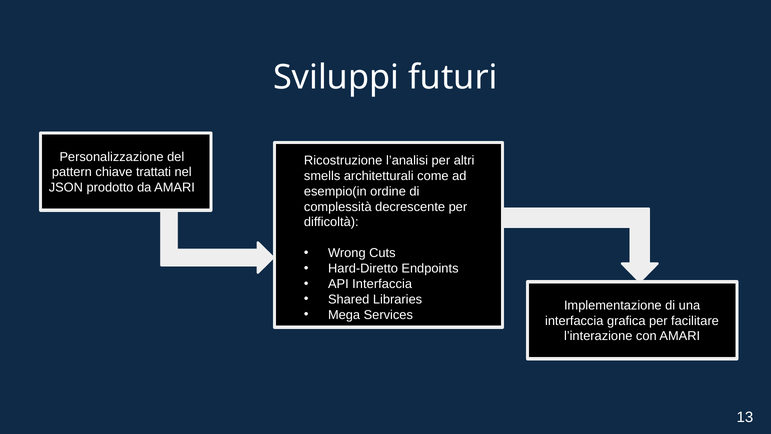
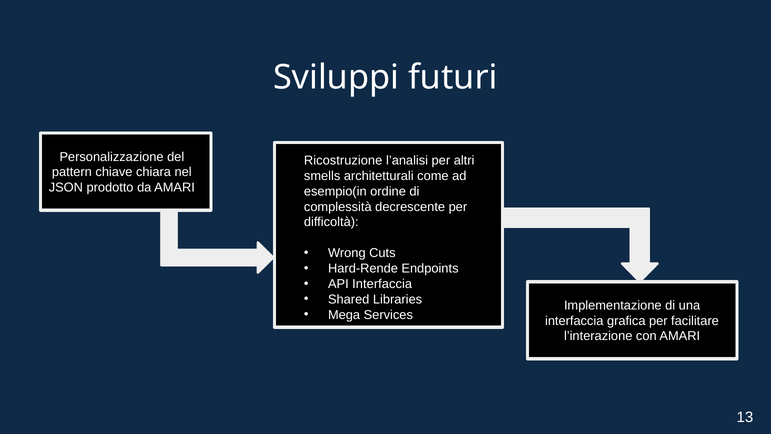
trattati: trattati -> chiara (153, 172)
Hard-Diretto: Hard-Diretto -> Hard-Rende (363, 268)
